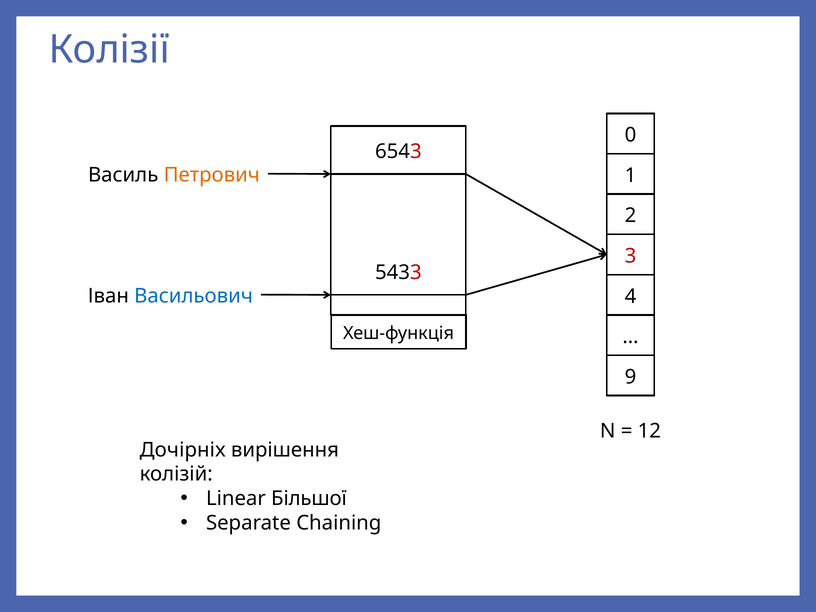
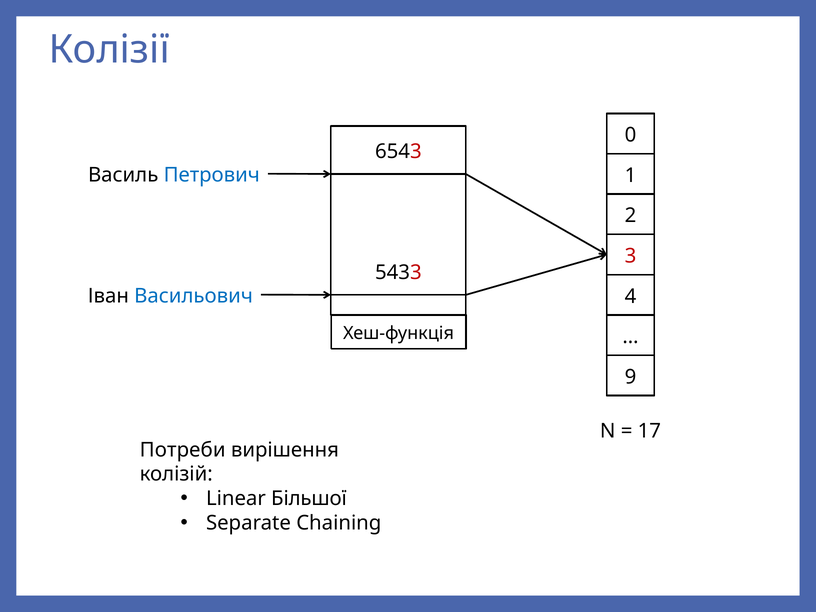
Петрович colour: orange -> blue (212, 175)
12: 12 -> 17 (649, 431)
Дочірніх: Дочірніх -> Потреби (183, 450)
